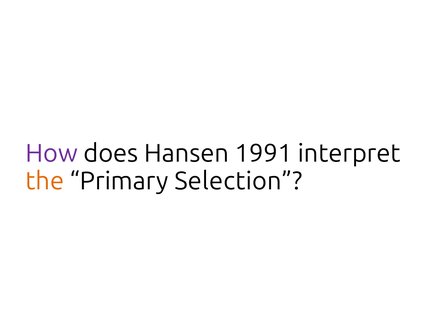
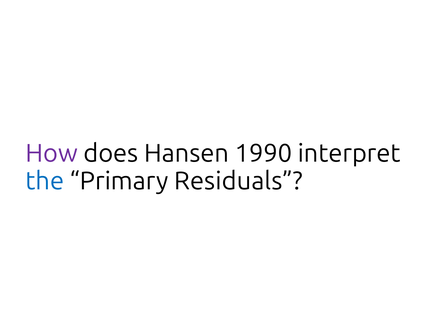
1991: 1991 -> 1990 (263, 153)
the colour: orange -> blue (45, 181)
Selection: Selection -> Residuals (238, 181)
